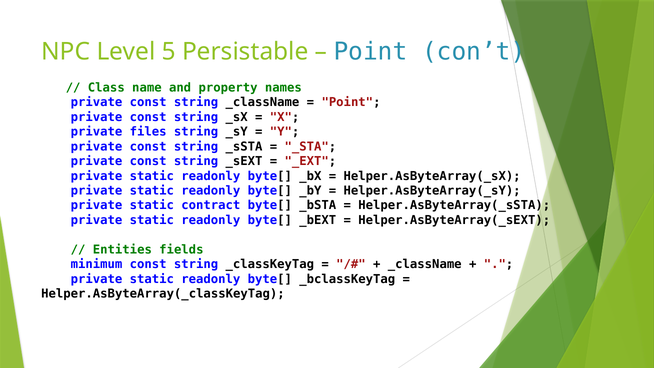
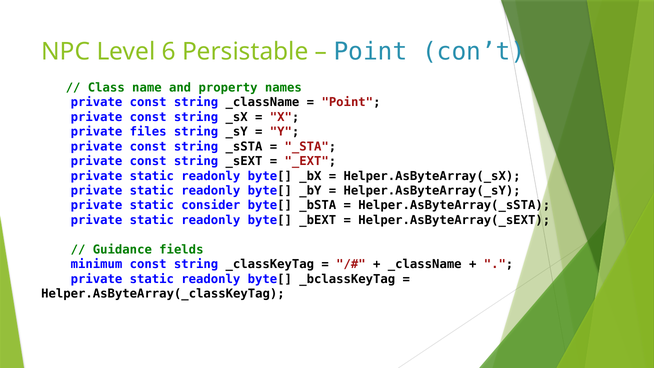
5: 5 -> 6 (169, 52)
contract: contract -> consider (211, 205)
Entities: Entities -> Guidance (122, 249)
